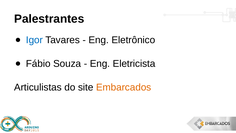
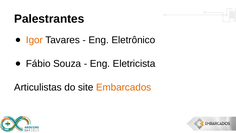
Igor colour: blue -> orange (34, 40)
